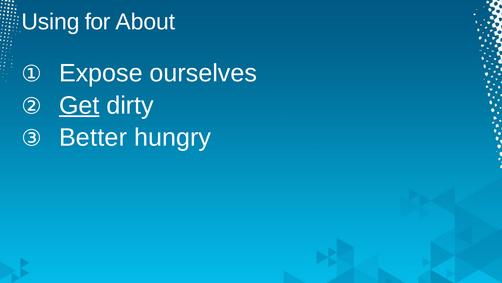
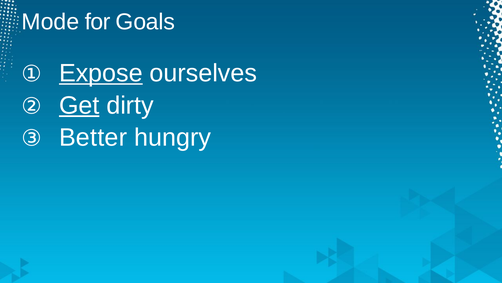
Using: Using -> Mode (50, 22)
About: About -> Goals (145, 22)
Expose underline: none -> present (101, 73)
